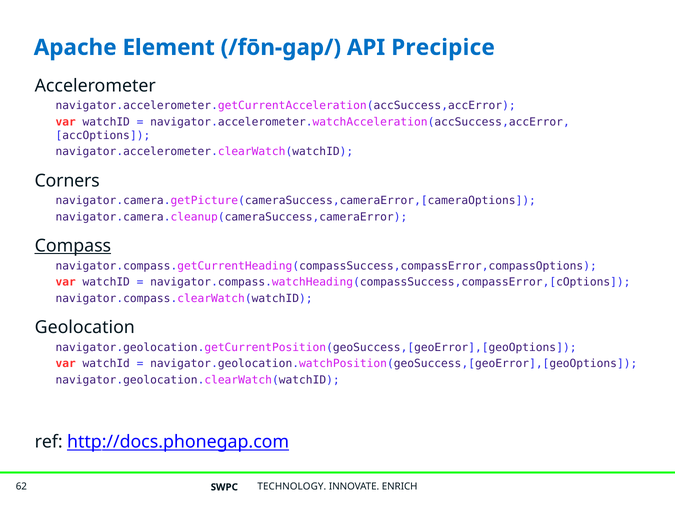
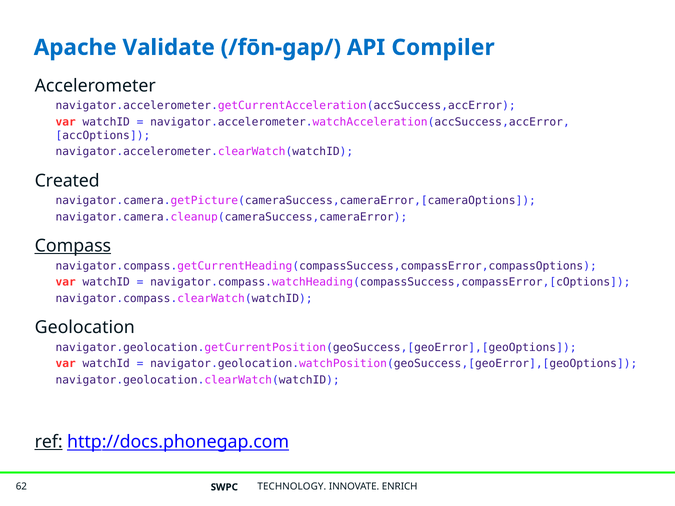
Element: Element -> Validate (169, 48)
Precipice: Precipice -> Compiler (443, 48)
Corners: Corners -> Created (67, 181)
ref underline: none -> present (49, 442)
